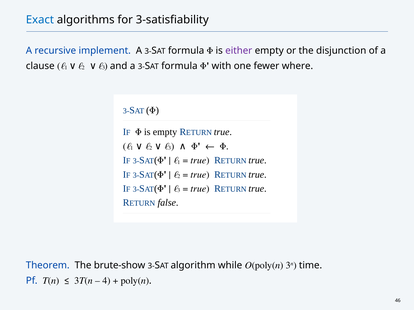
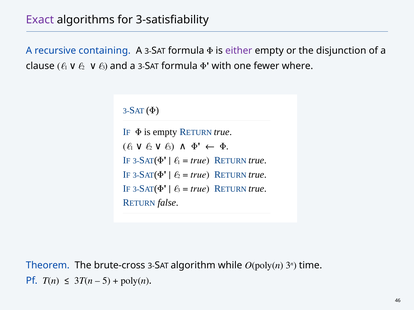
Exact colour: blue -> purple (40, 20)
implement: implement -> containing (105, 51)
brute-show: brute-show -> brute-cross (120, 266)
4: 4 -> 5 (106, 281)
